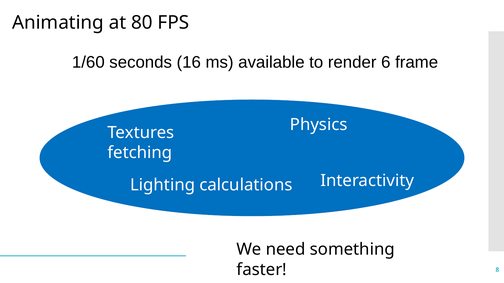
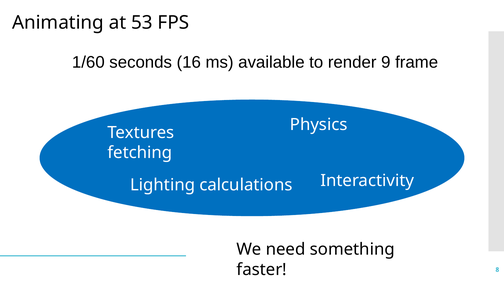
80: 80 -> 53 (142, 22)
6: 6 -> 9 (386, 63)
